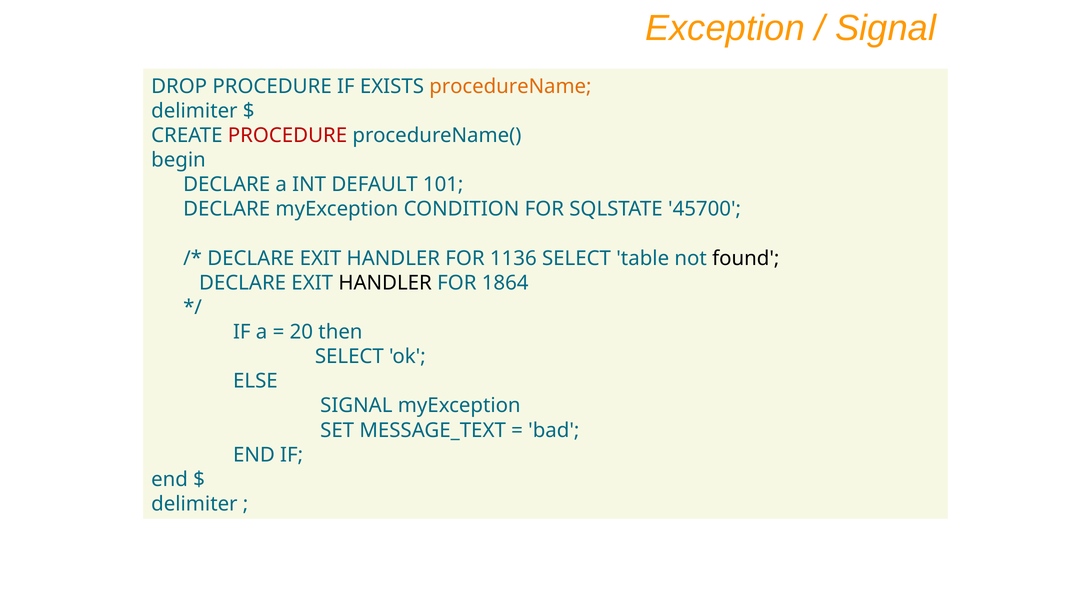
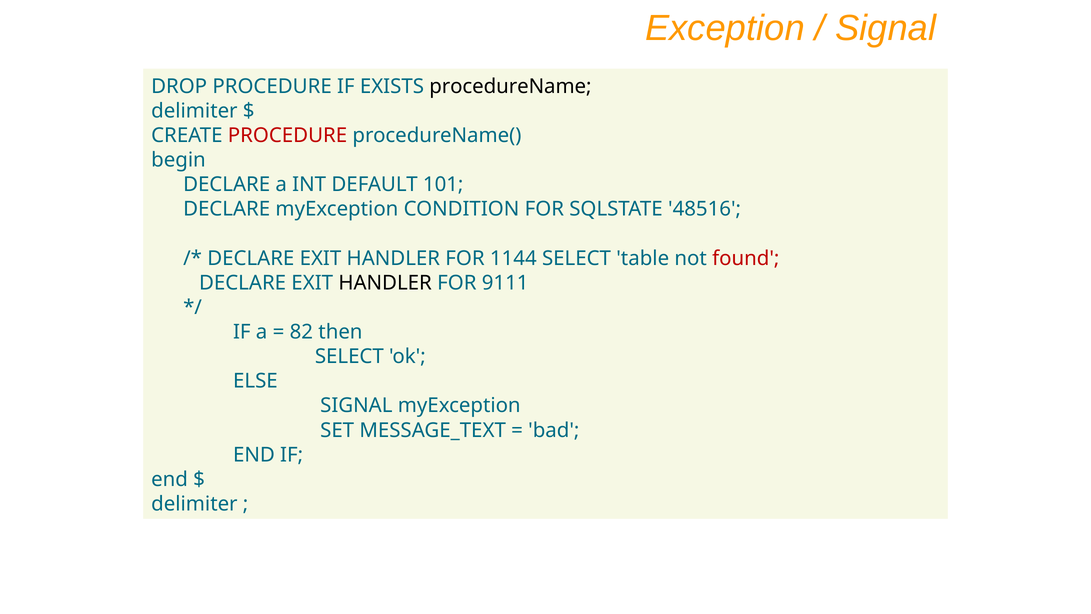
procedureName colour: orange -> black (510, 86)
45700: 45700 -> 48516 (705, 209)
1136: 1136 -> 1144 (513, 258)
found colour: black -> red (746, 258)
1864: 1864 -> 9111 (505, 283)
20: 20 -> 82 (301, 332)
